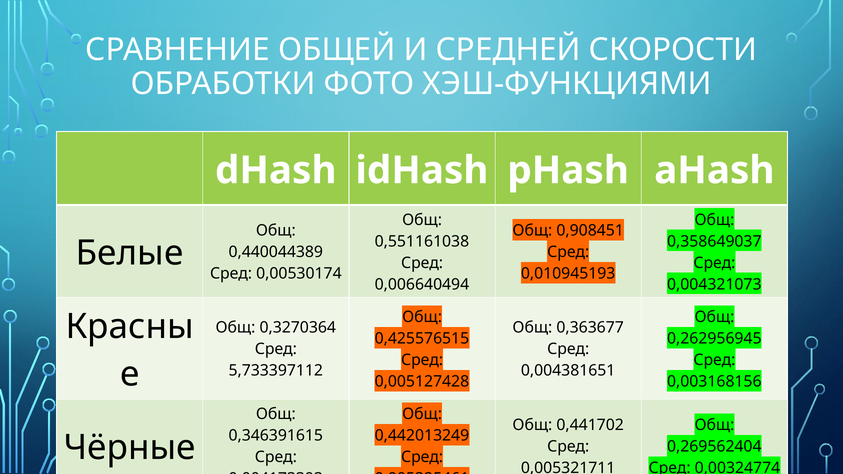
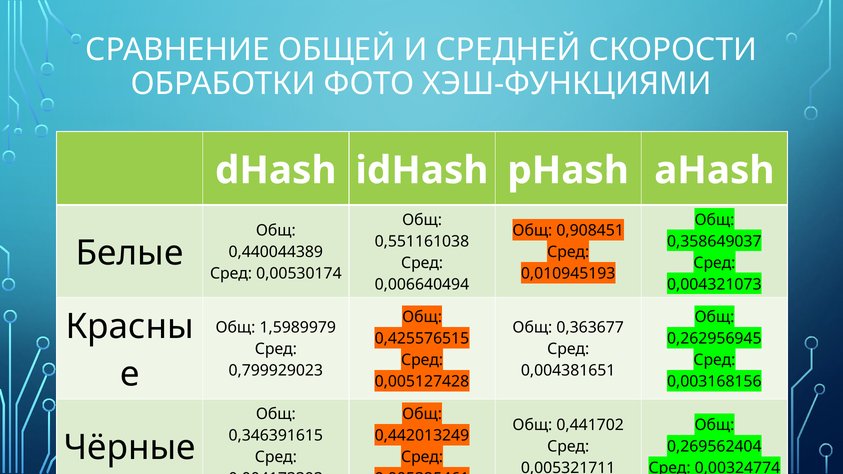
0,3270364: 0,3270364 -> 1,5989979 (298, 328)
5,733397112: 5,733397112 -> 0,799929023 (276, 371)
